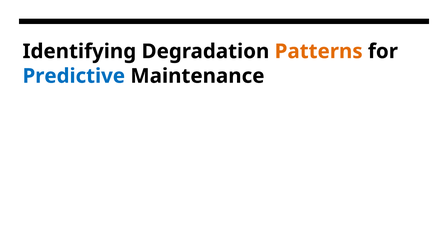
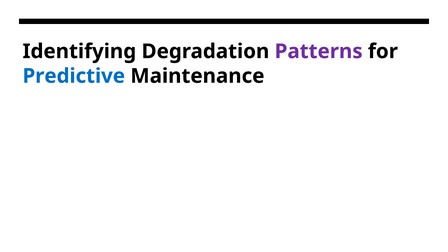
Patterns colour: orange -> purple (319, 51)
